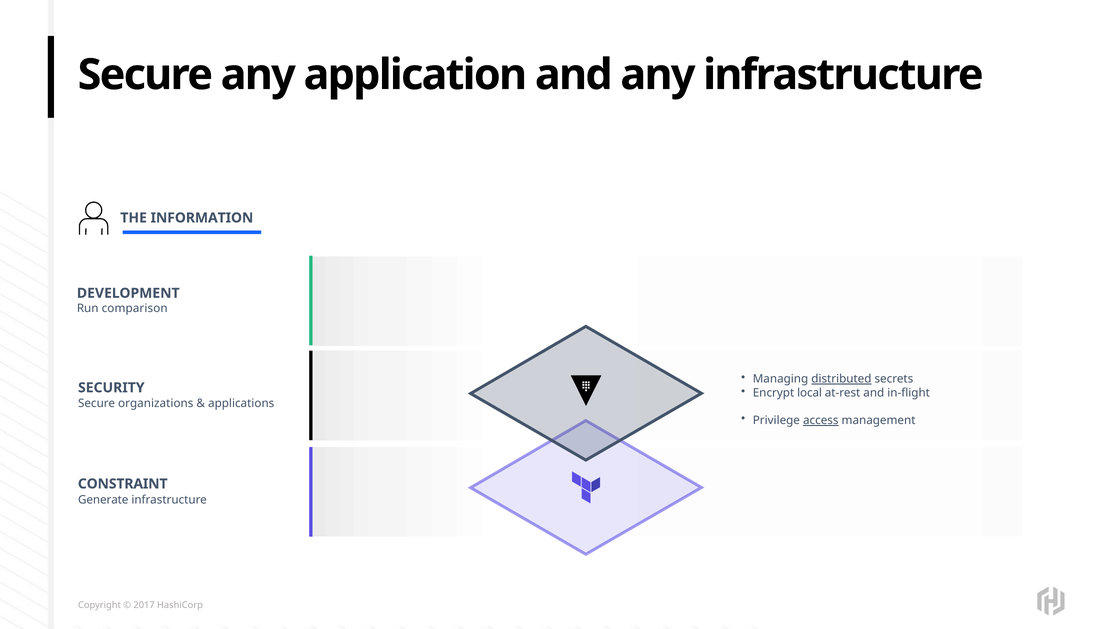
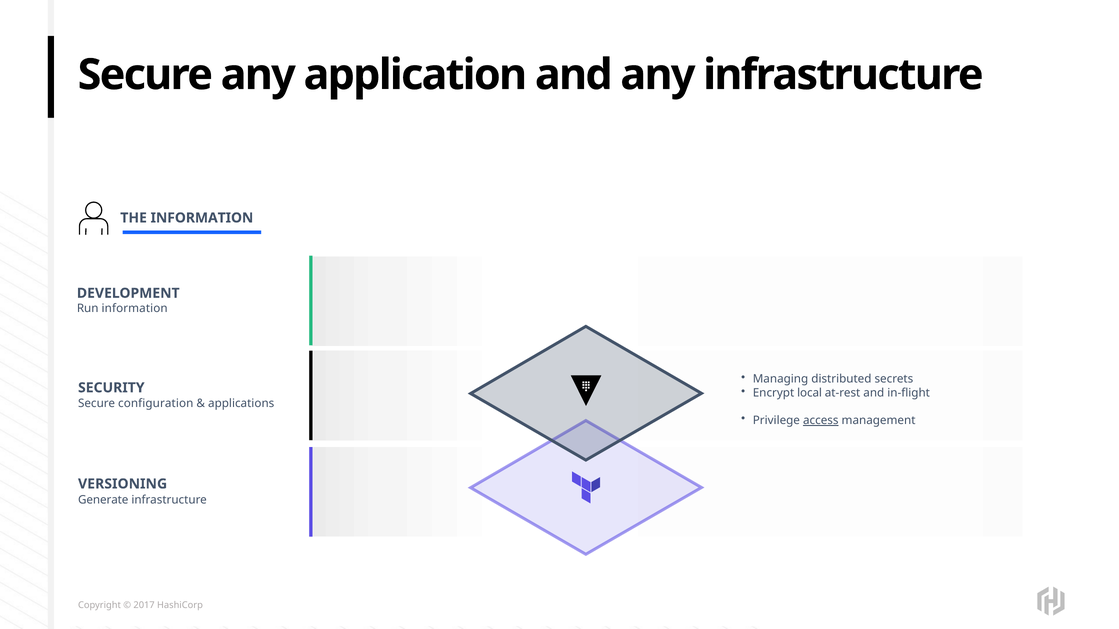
Run comparison: comparison -> information (135, 308)
distributed underline: present -> none (841, 379)
organizations: organizations -> configuration (156, 404)
CONSTRAINT: CONSTRAINT -> VERSIONING (123, 484)
